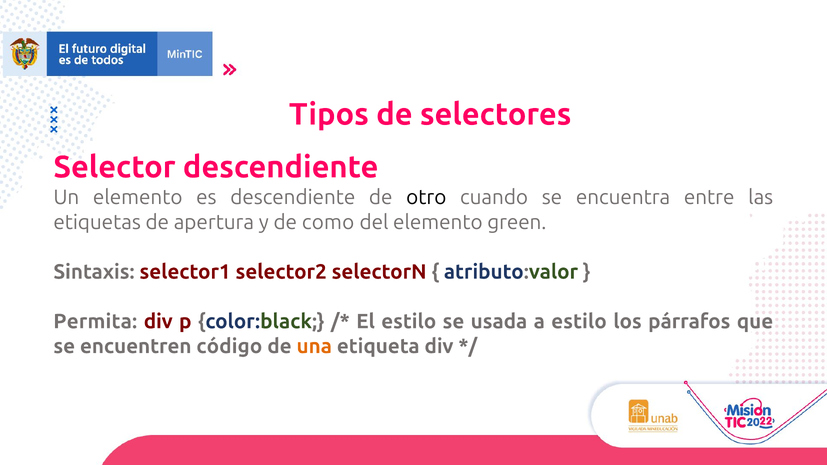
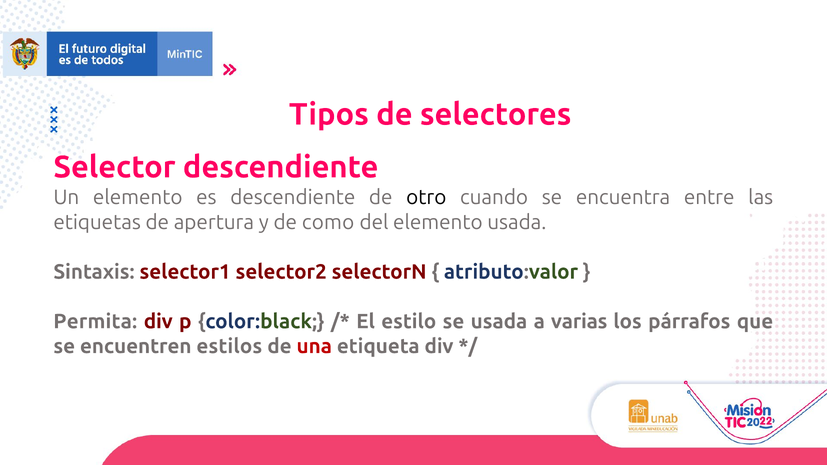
elemento green: green -> usada (517, 222)
a estilo: estilo -> varias (579, 322)
código: código -> estilos (229, 346)
una colour: orange -> red (314, 346)
